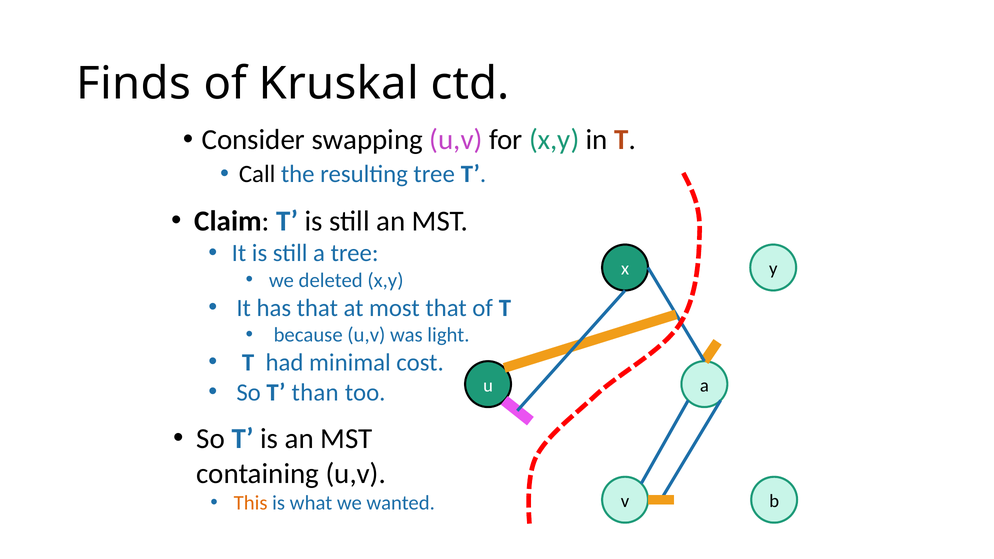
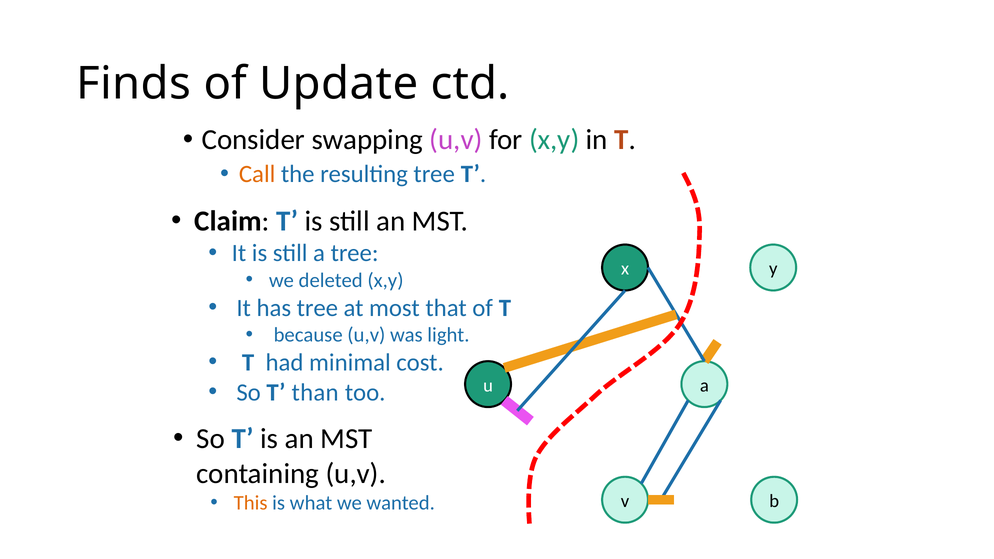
Kruskal: Kruskal -> Update (339, 83)
Call colour: black -> orange (257, 174)
has that: that -> tree (317, 308)
